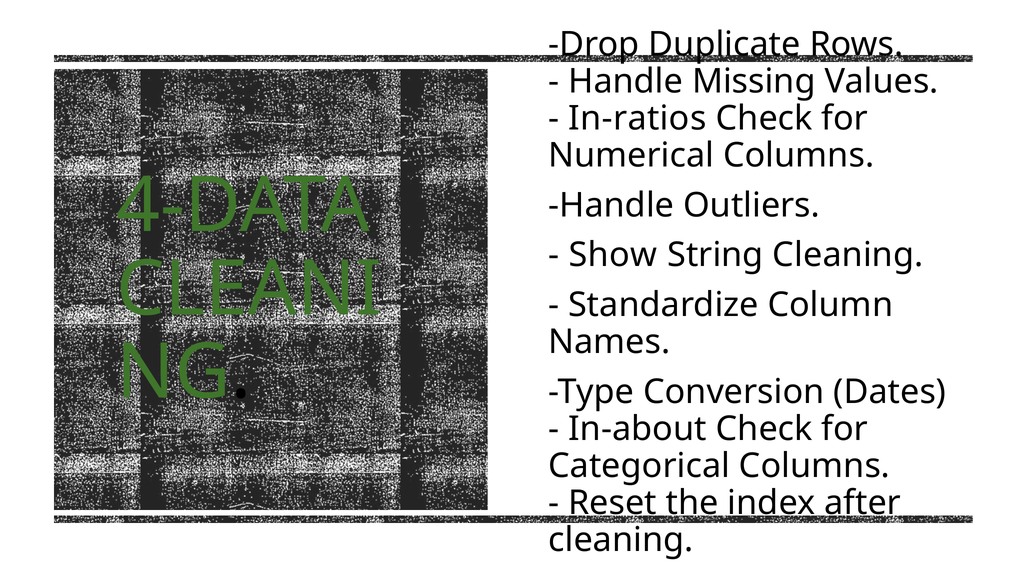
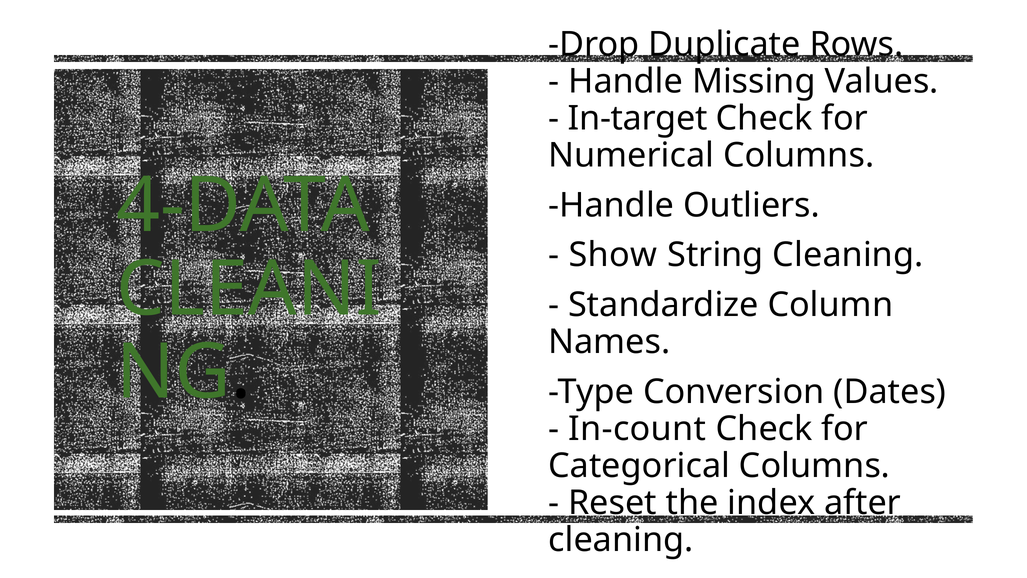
In-ratios: In-ratios -> In-target (638, 118)
In-about: In-about -> In-count (637, 429)
